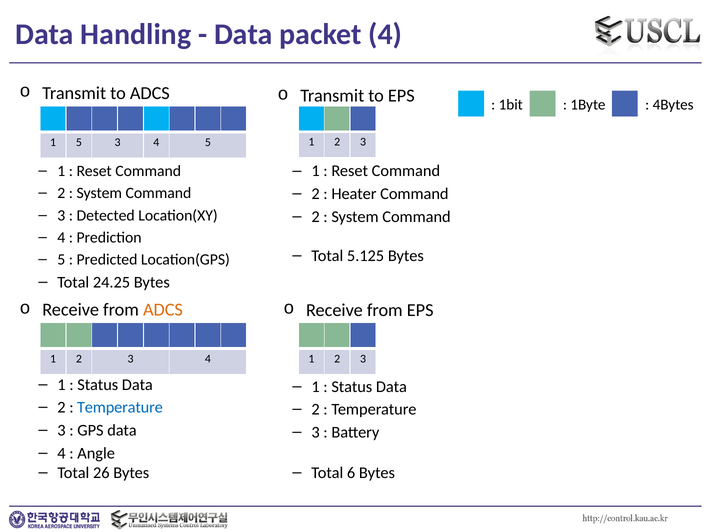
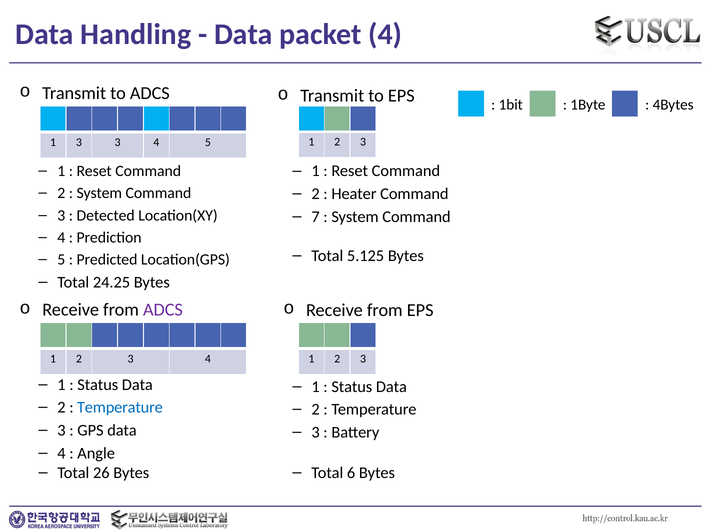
1 5: 5 -> 3 (79, 142)
2: 2 -> 7 (316, 217)
ADCS colour: orange -> purple (163, 310)
